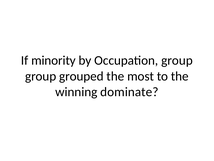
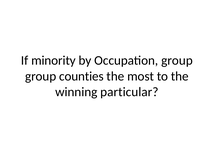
grouped: grouped -> counties (81, 76)
dominate: dominate -> particular (129, 92)
